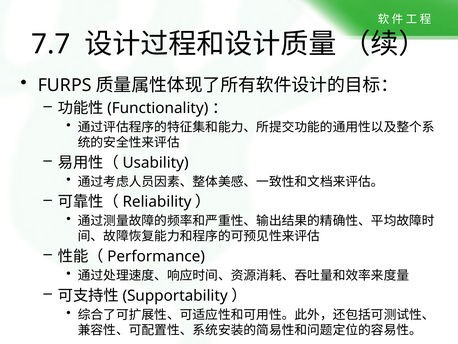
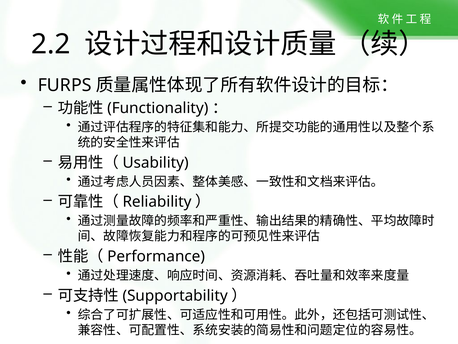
7.7: 7.7 -> 2.2 (51, 44)
